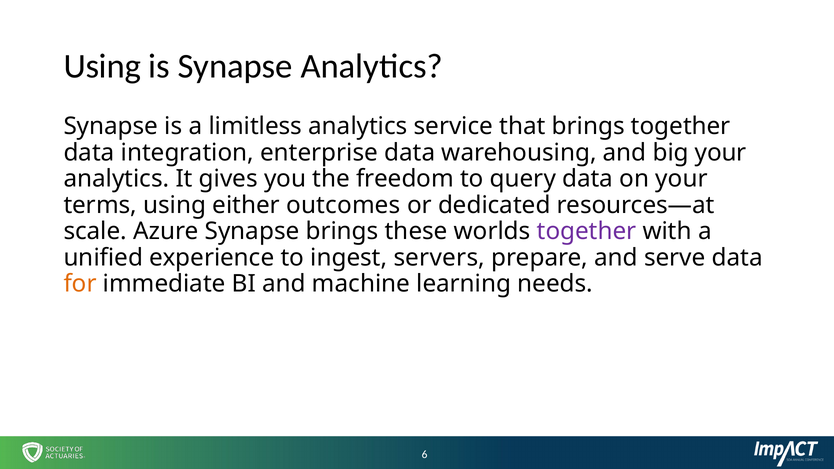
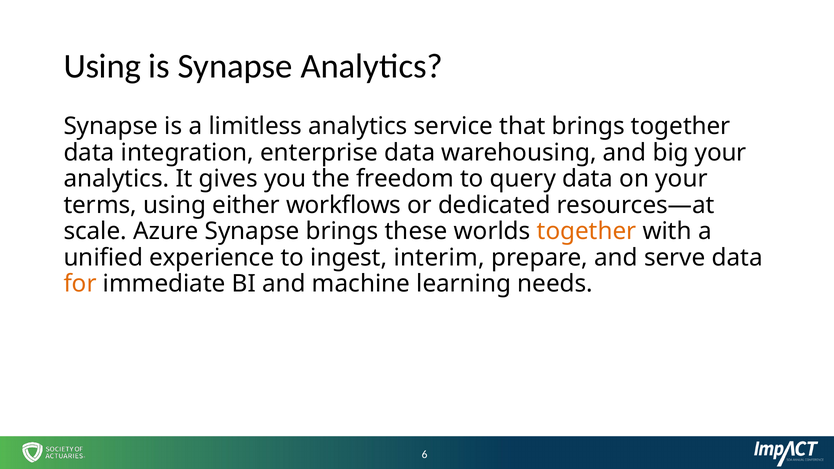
outcomes: outcomes -> workflows (344, 205)
together colour: purple -> orange (587, 231)
servers: servers -> interim (439, 258)
